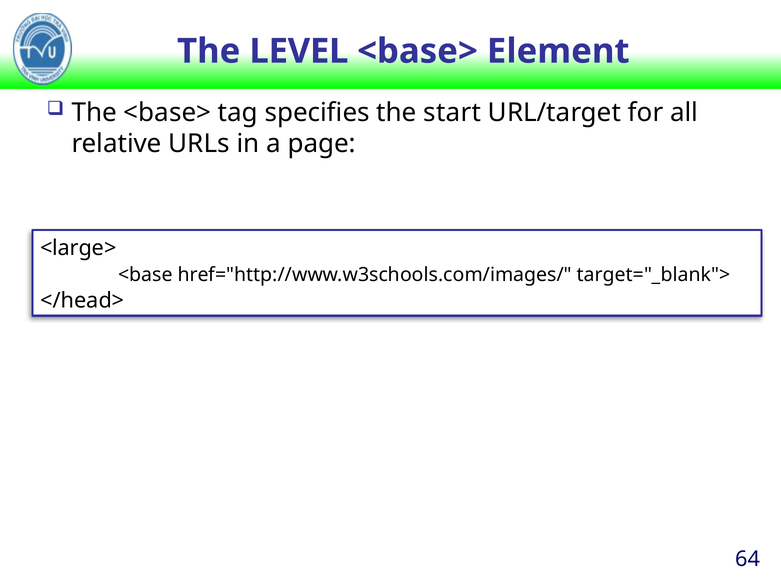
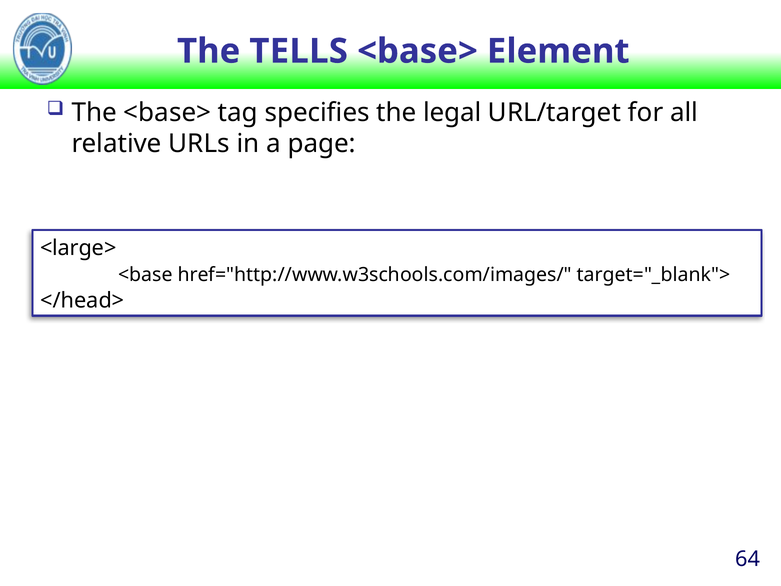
LEVEL: LEVEL -> TELLS (299, 51)
start: start -> legal (452, 112)
